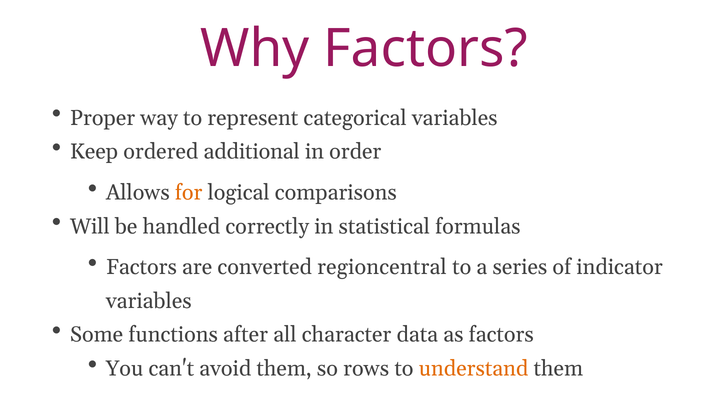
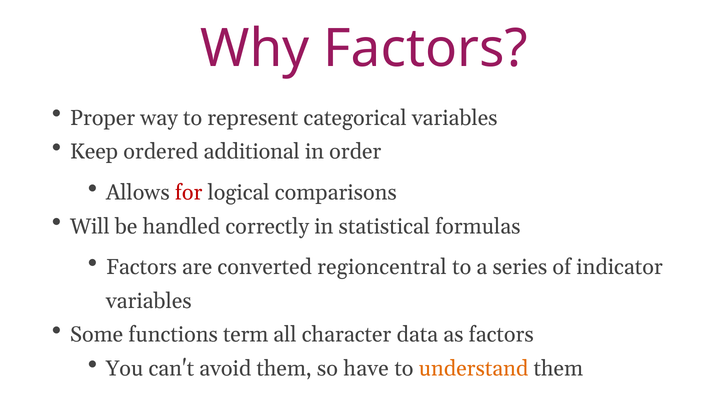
for colour: orange -> red (189, 192)
after: after -> term (246, 334)
rows: rows -> have (366, 368)
